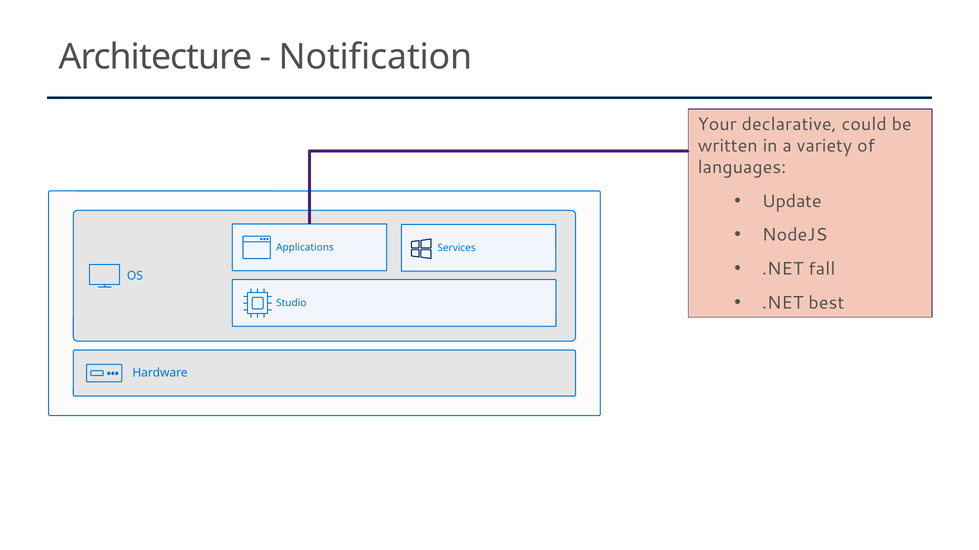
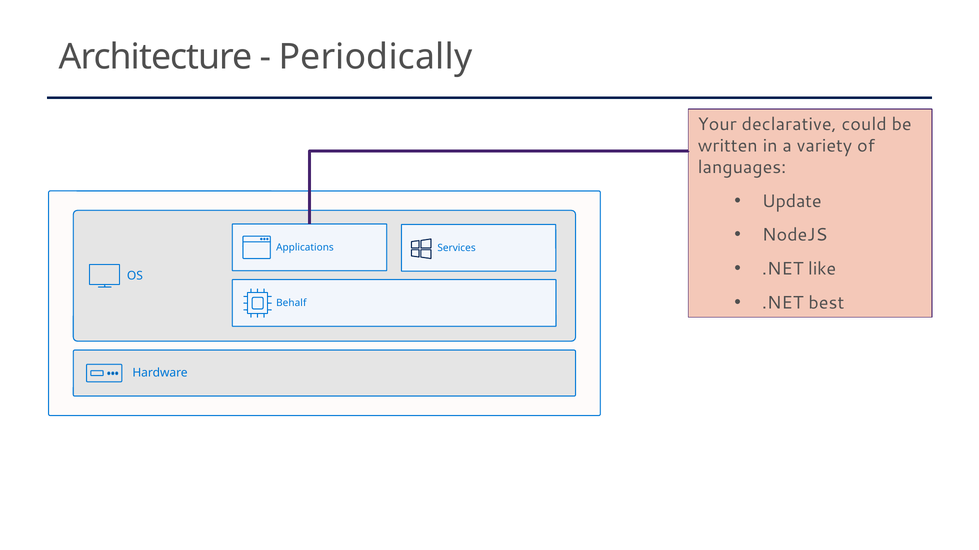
Notification: Notification -> Periodically (375, 57)
fall: fall -> like (822, 269)
Studio: Studio -> Behalf (291, 303)
